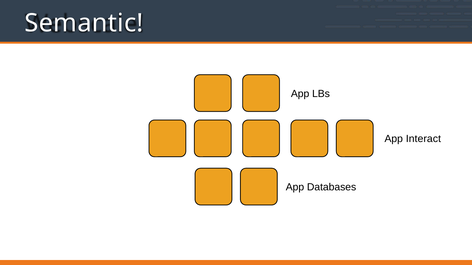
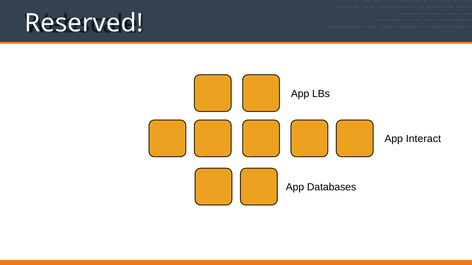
Semantic: Semantic -> Reserved (84, 23)
